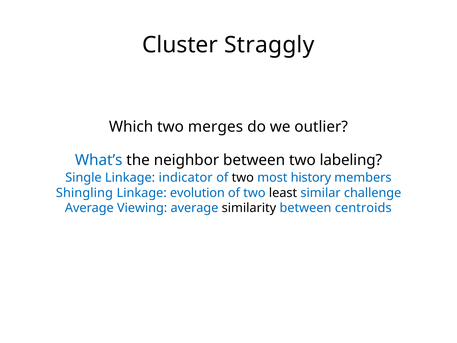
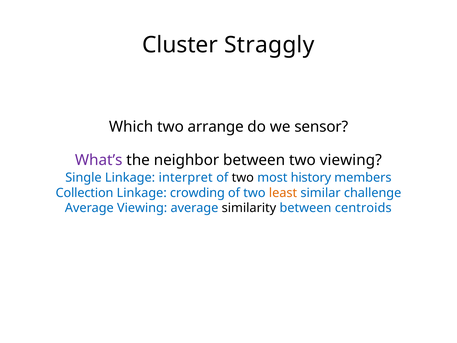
merges: merges -> arrange (216, 127)
outlier: outlier -> sensor (321, 127)
What’s colour: blue -> purple (99, 160)
two labeling: labeling -> viewing (351, 160)
indicator: indicator -> interpret (186, 177)
Shingling: Shingling -> Collection (85, 193)
evolution: evolution -> crowding (197, 193)
least colour: black -> orange (283, 193)
